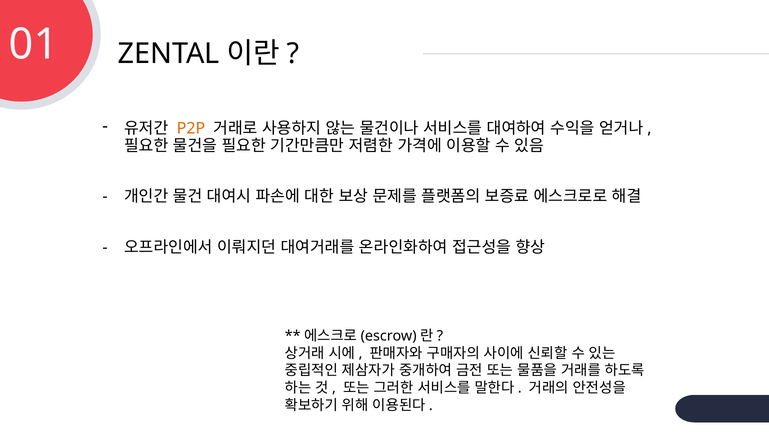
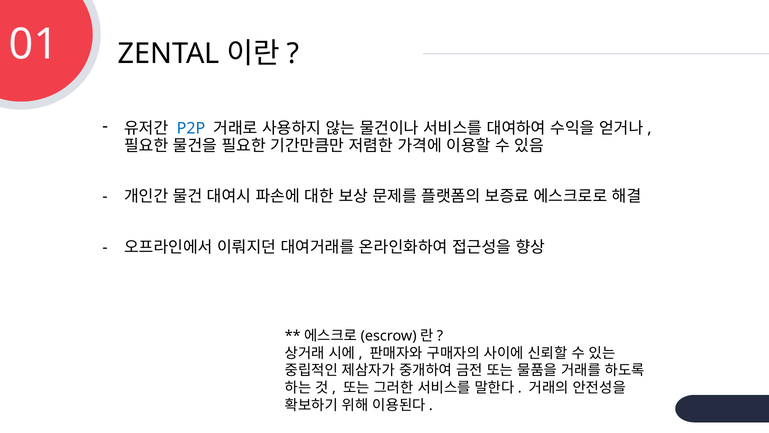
P2P colour: orange -> blue (191, 128)
